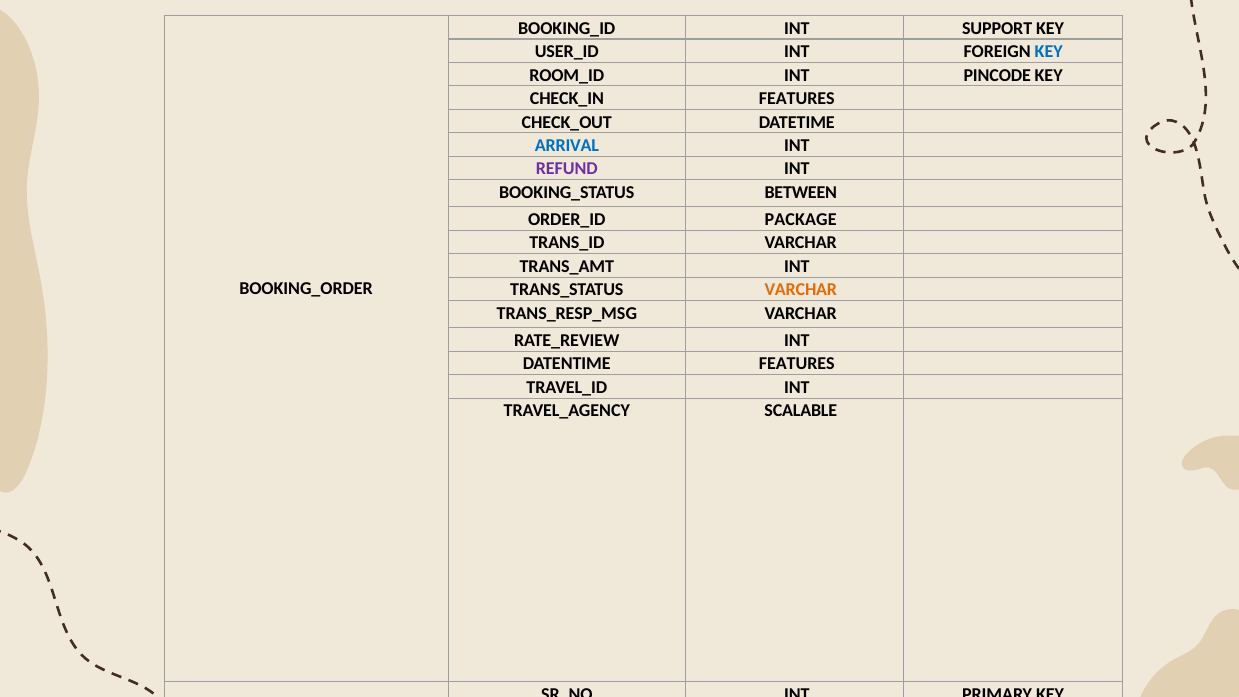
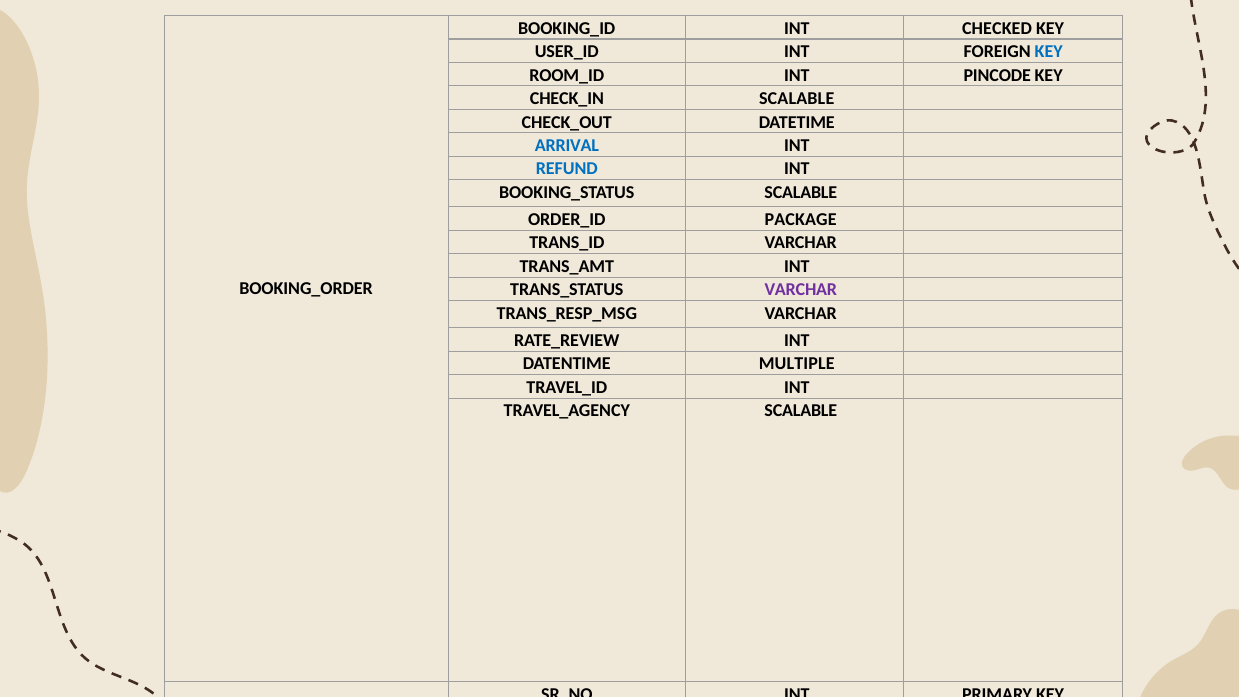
SUPPORT: SUPPORT -> CHECKED (997, 28)
FEATURES: FEATURES -> SCALABLE (797, 99)
REFUND colour: purple -> blue (567, 169)
BETWEEN: BETWEEN -> SCALABLE (801, 192)
VARCHAR colour: orange -> purple (801, 290)
DATENTIME FEATURES: FEATURES -> MULTIPLE (797, 364)
